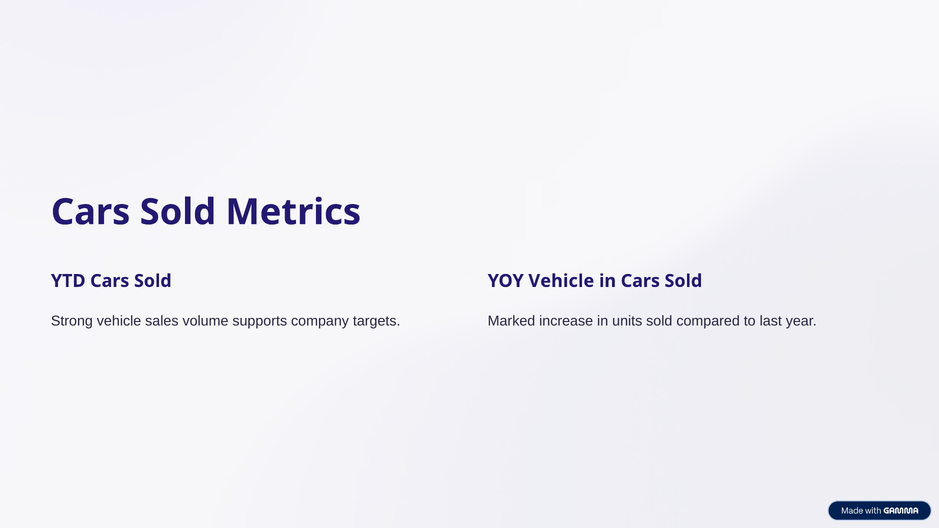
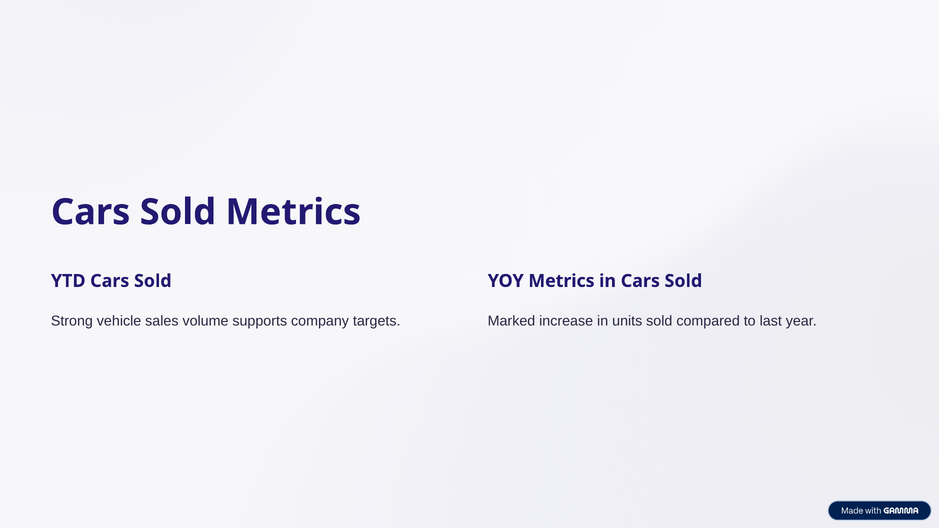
YOY Vehicle: Vehicle -> Metrics (561, 281)
